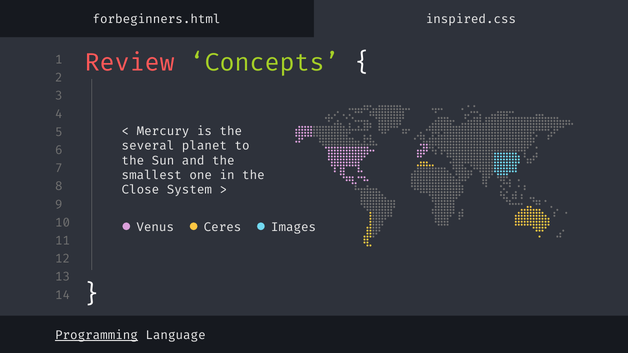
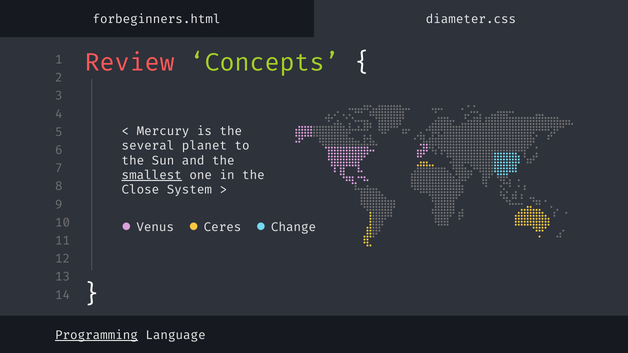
inspired.css: inspired.css -> diameter.css (471, 19)
smallest underline: none -> present (152, 175)
Images: Images -> Change (294, 227)
